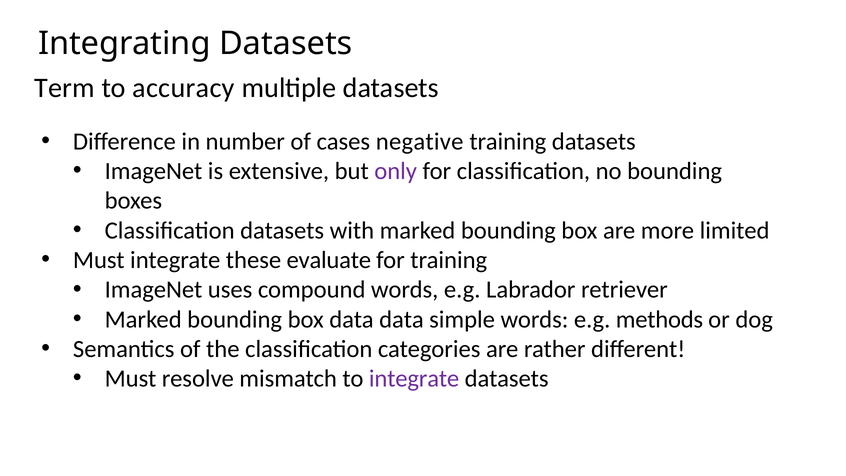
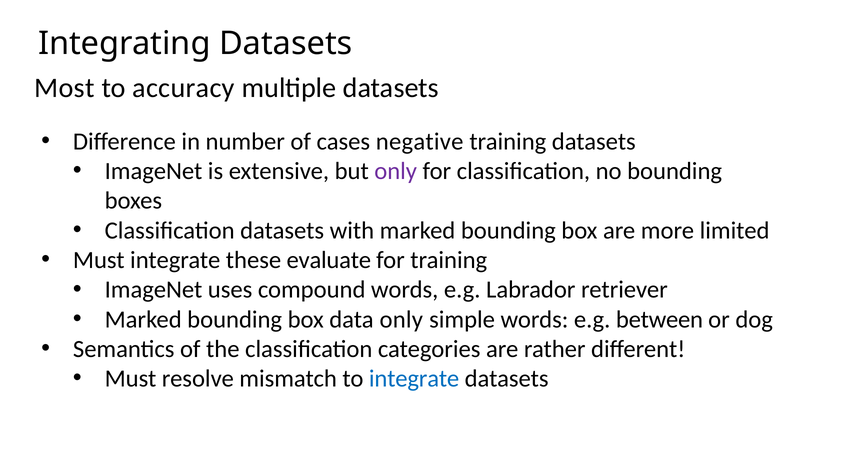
Term: Term -> Most (65, 88)
data data: data -> only (401, 319)
methods: methods -> between (659, 319)
integrate colour: purple -> blue (414, 379)
